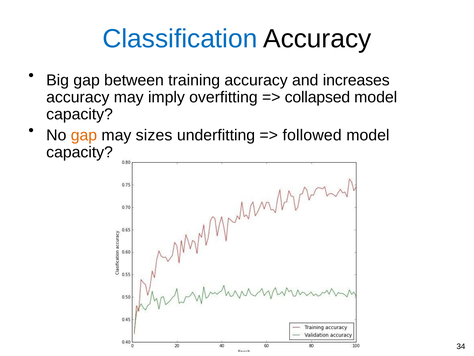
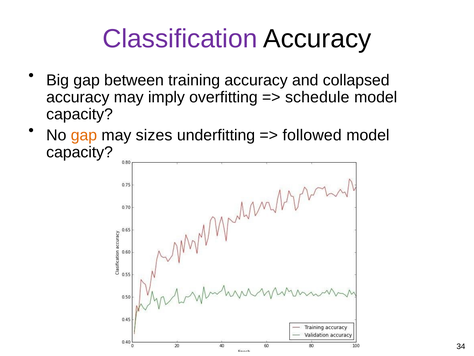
Classification colour: blue -> purple (180, 39)
increases: increases -> collapsed (356, 80)
collapsed: collapsed -> schedule (317, 97)
